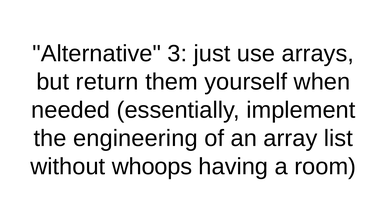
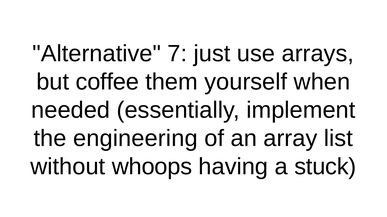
3: 3 -> 7 (177, 54)
return: return -> coffee (107, 82)
room: room -> stuck (325, 167)
